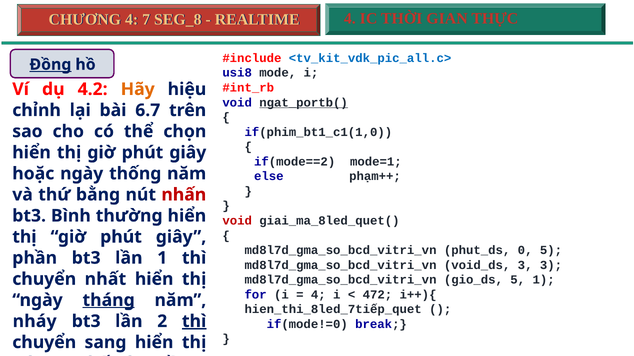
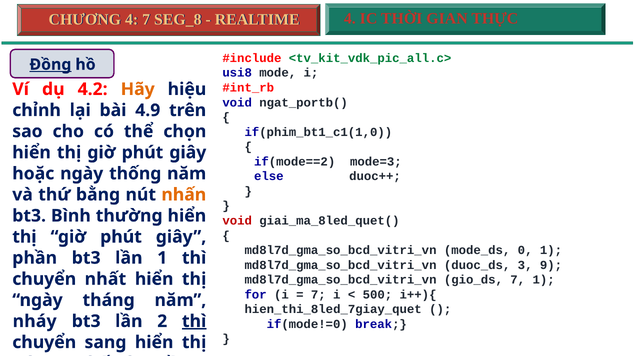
<tv_kit_vdk_pic_all.c> colour: blue -> green (370, 58)
ngat_portb( underline: present -> none (304, 103)
6.7: 6.7 -> 4.9 (148, 110)
mode=1: mode=1 -> mode=3 (376, 162)
phạm++: phạm++ -> duoc++ (375, 177)
nhấn colour: red -> orange (184, 195)
phut_ds: phut_ds -> mode_ds (477, 251)
0 5: 5 -> 1 (551, 251)
void_ds: void_ds -> duoc_ds (477, 265)
3 3: 3 -> 9 (551, 265)
gio_ds 5: 5 -> 7 (518, 280)
4: 4 -> 7 (318, 295)
472: 472 -> 500 (377, 295)
tháng underline: present -> none (109, 301)
hien_thi_8led_7tiếp_quet: hien_thi_8led_7tiếp_quet -> hien_thi_8led_7giay_quet (333, 310)
